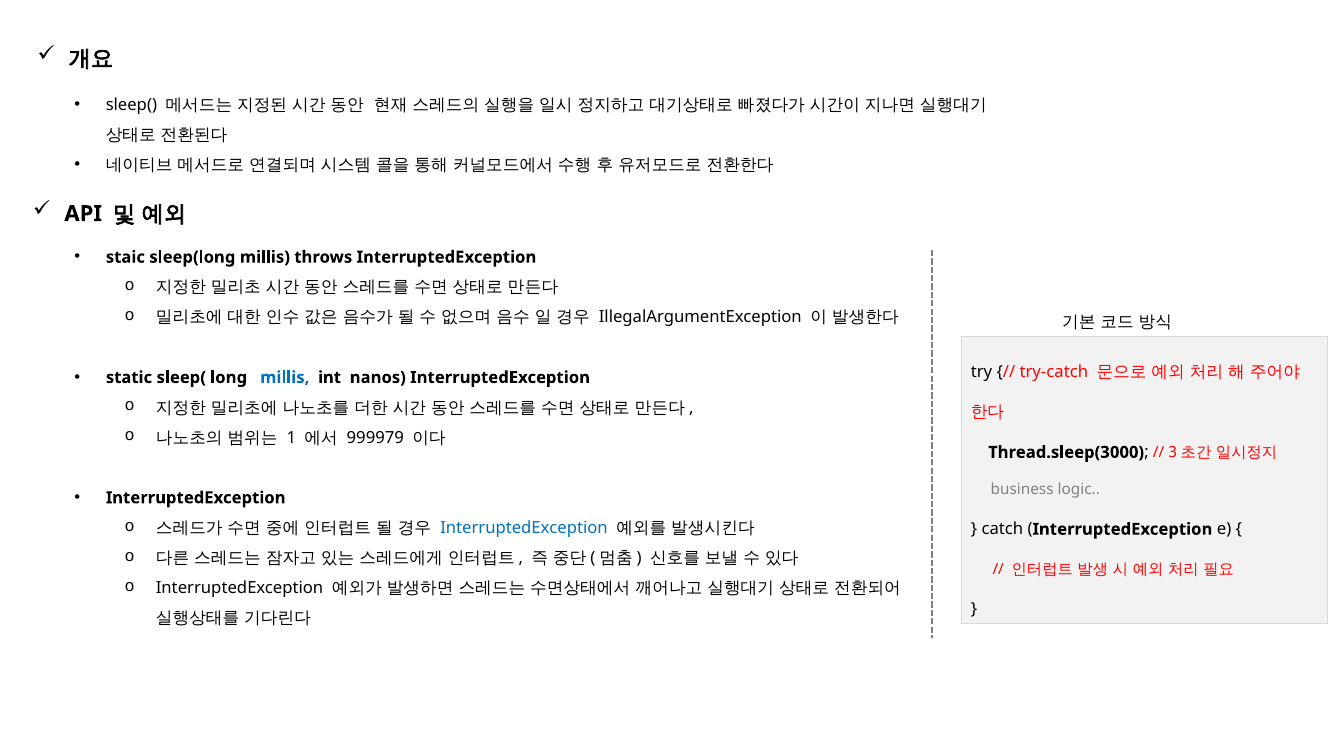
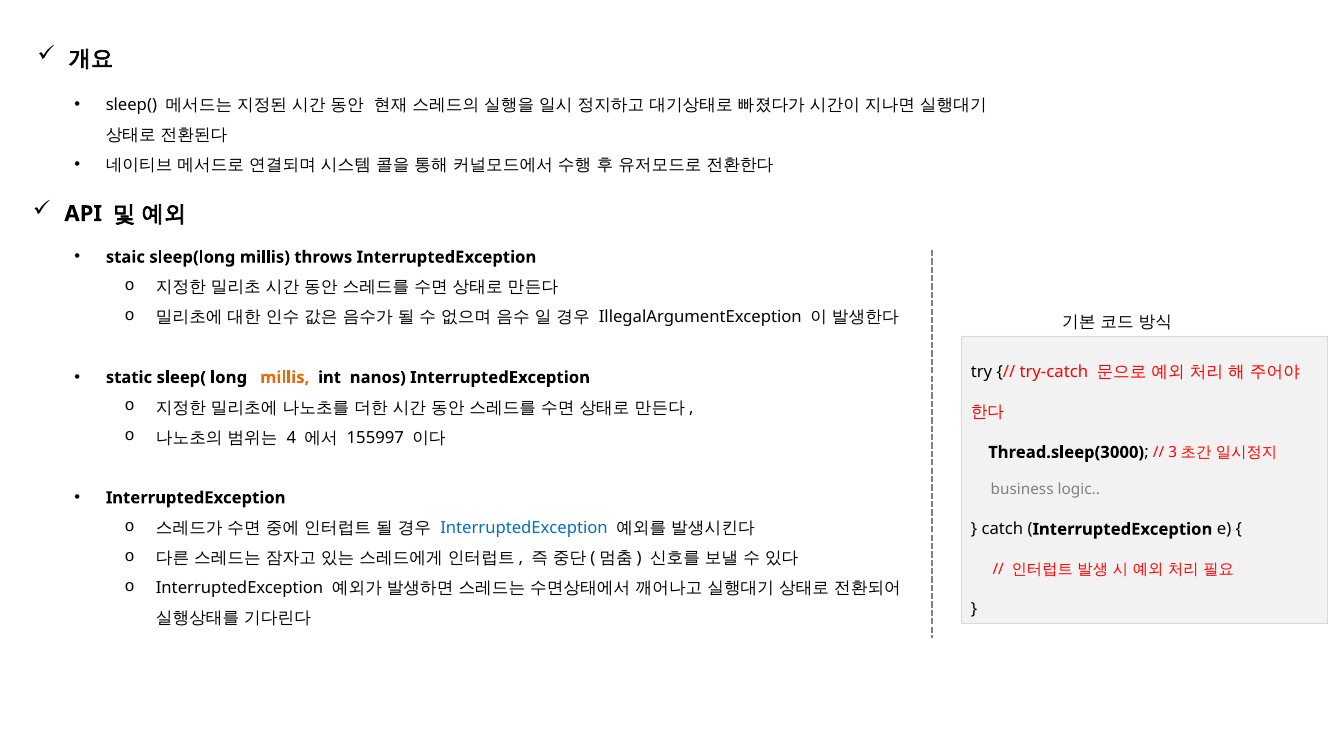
millis colour: blue -> orange (285, 377)
1: 1 -> 4 (291, 437)
999979: 999979 -> 155997 (375, 437)
